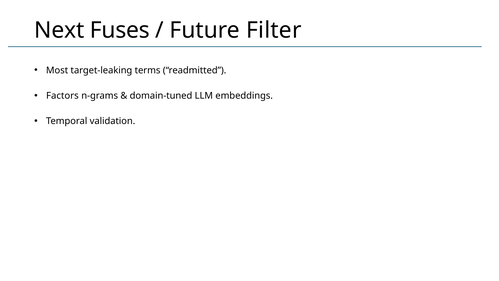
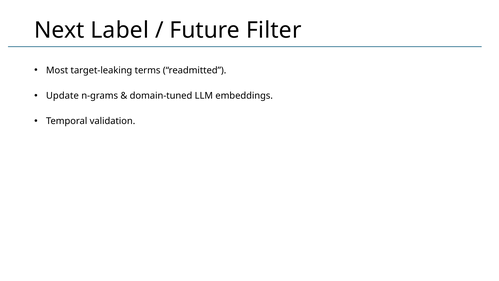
Fuses: Fuses -> Label (120, 30)
Factors: Factors -> Update (62, 96)
